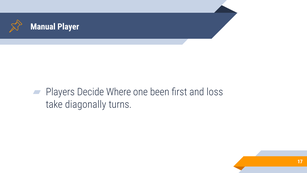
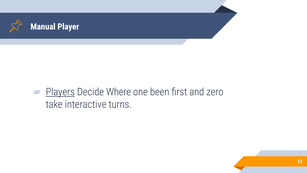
Players underline: none -> present (60, 92)
loss: loss -> zero (215, 92)
diagonally: diagonally -> interactive (86, 104)
